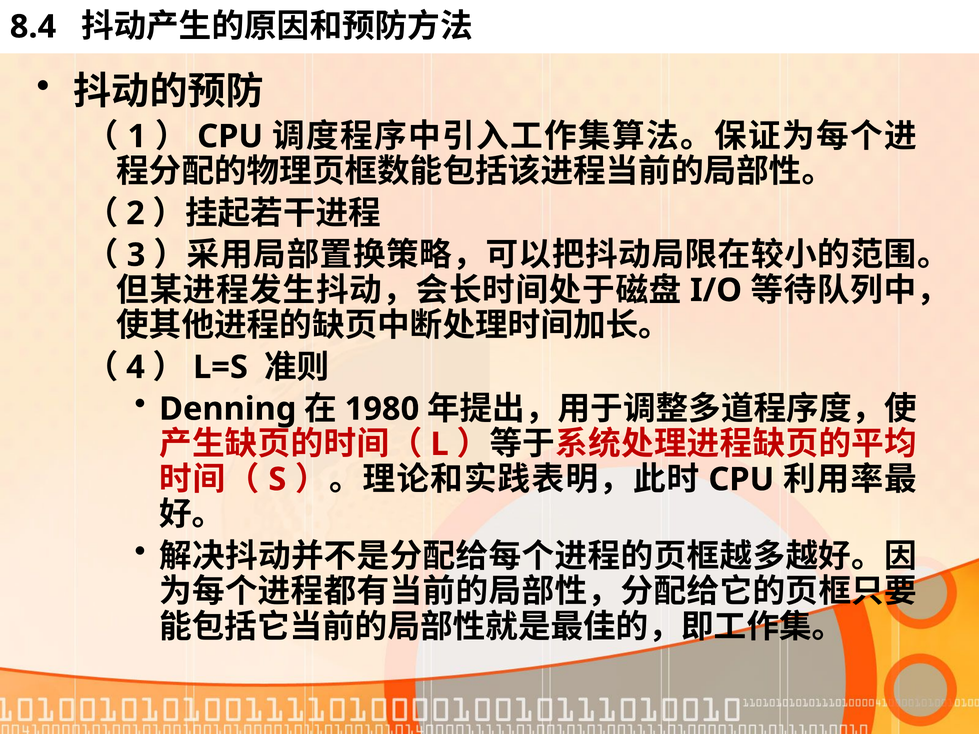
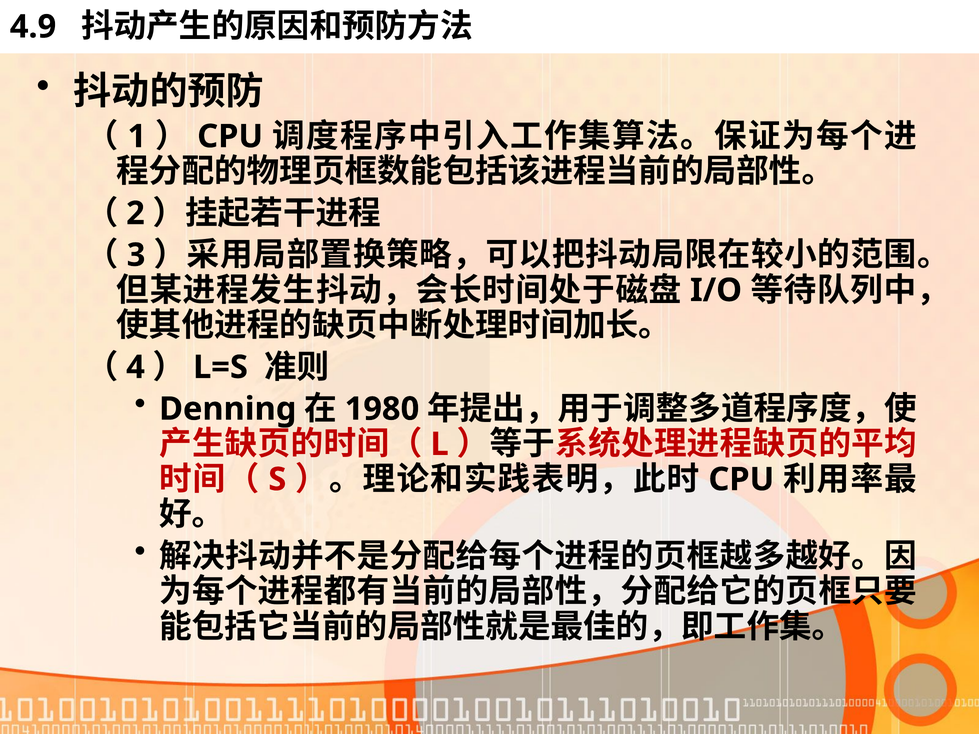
8.4: 8.4 -> 4.9 (33, 27)
